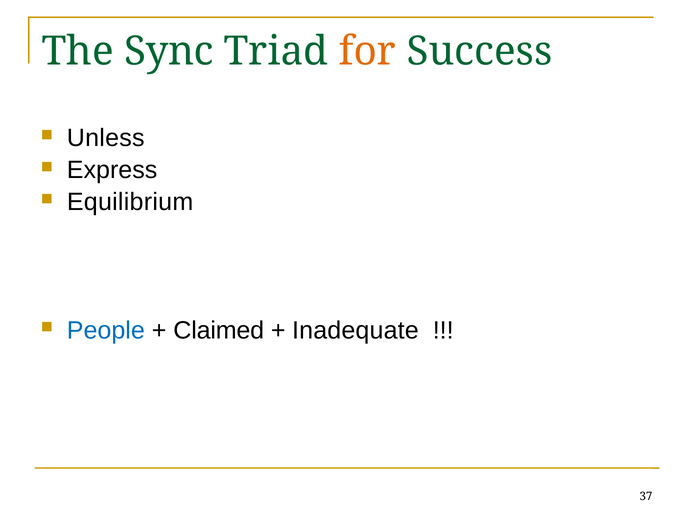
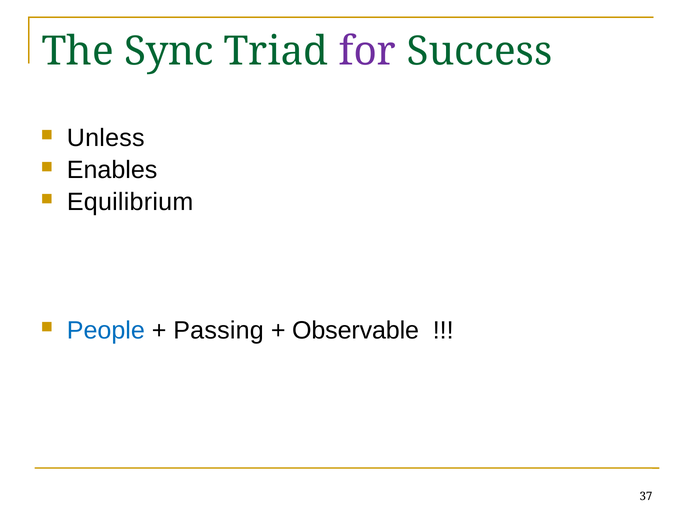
for colour: orange -> purple (367, 52)
Express: Express -> Enables (112, 170)
Claimed: Claimed -> Passing (219, 331)
Inadequate: Inadequate -> Observable (356, 331)
